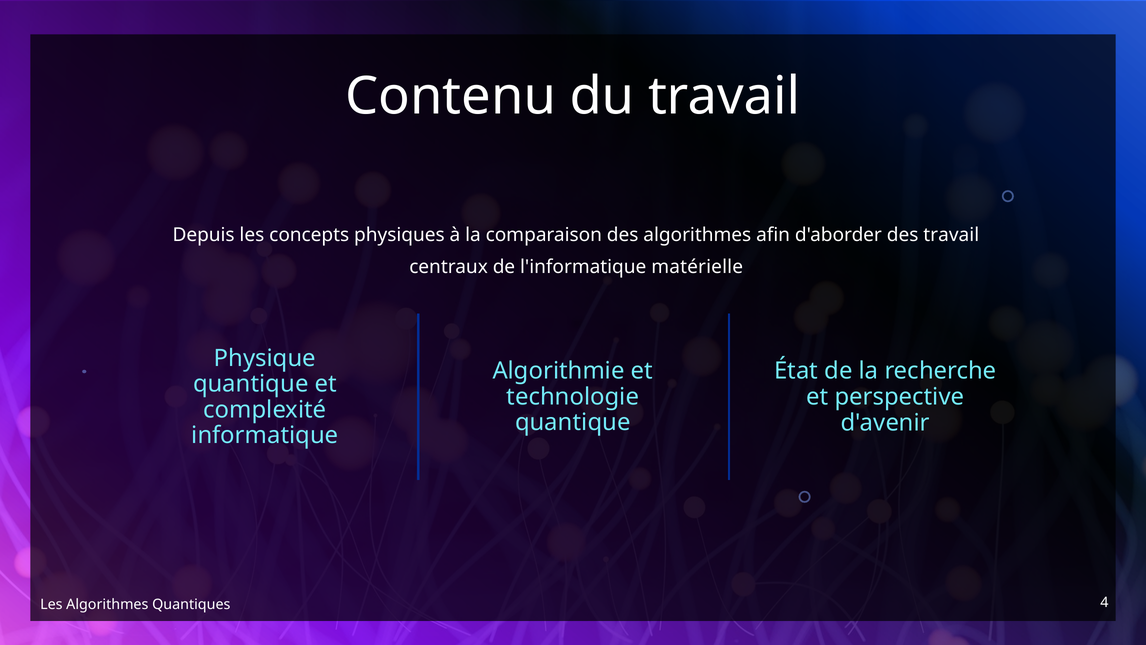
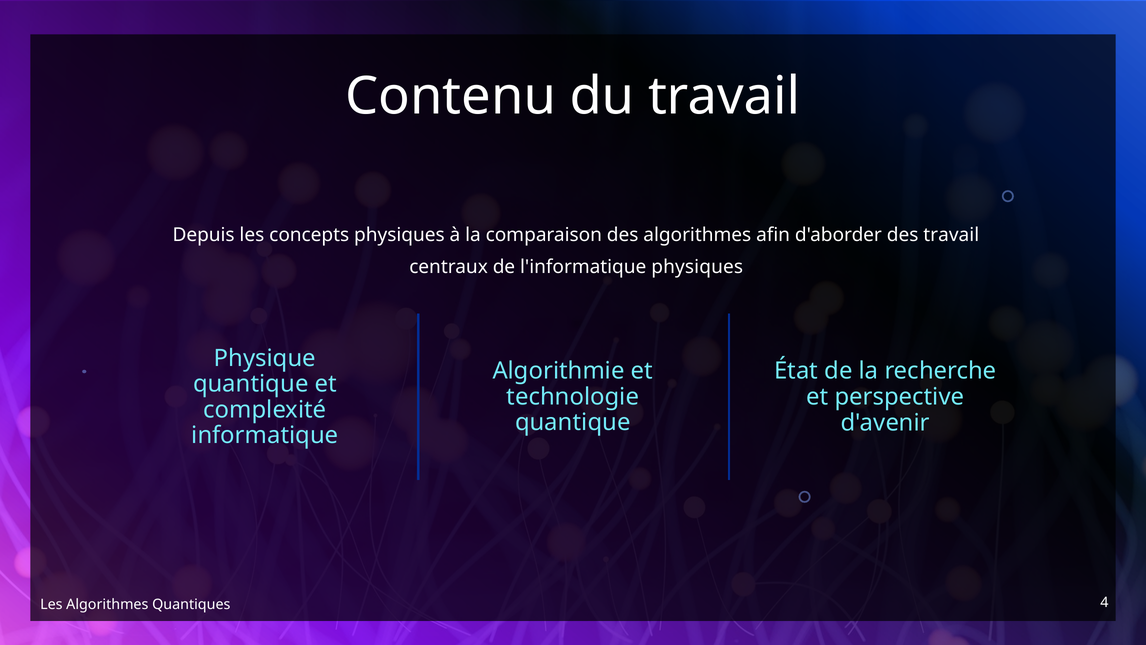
l'informatique matérielle: matérielle -> physiques (697, 267)
